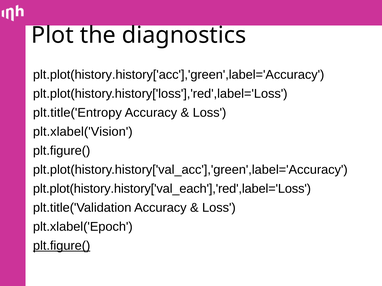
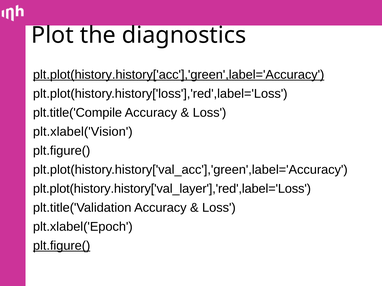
plt.plot(history.history['acc'],'green',label='Accuracy underline: none -> present (179, 75)
plt.title('Entropy: plt.title('Entropy -> plt.title('Compile (77, 113)
plt.plot(history.history['val_each'],'red',label='Loss: plt.plot(history.history['val_each'],'red',label='Loss -> plt.plot(history.history['val_layer'],'red',label='Loss (172, 189)
